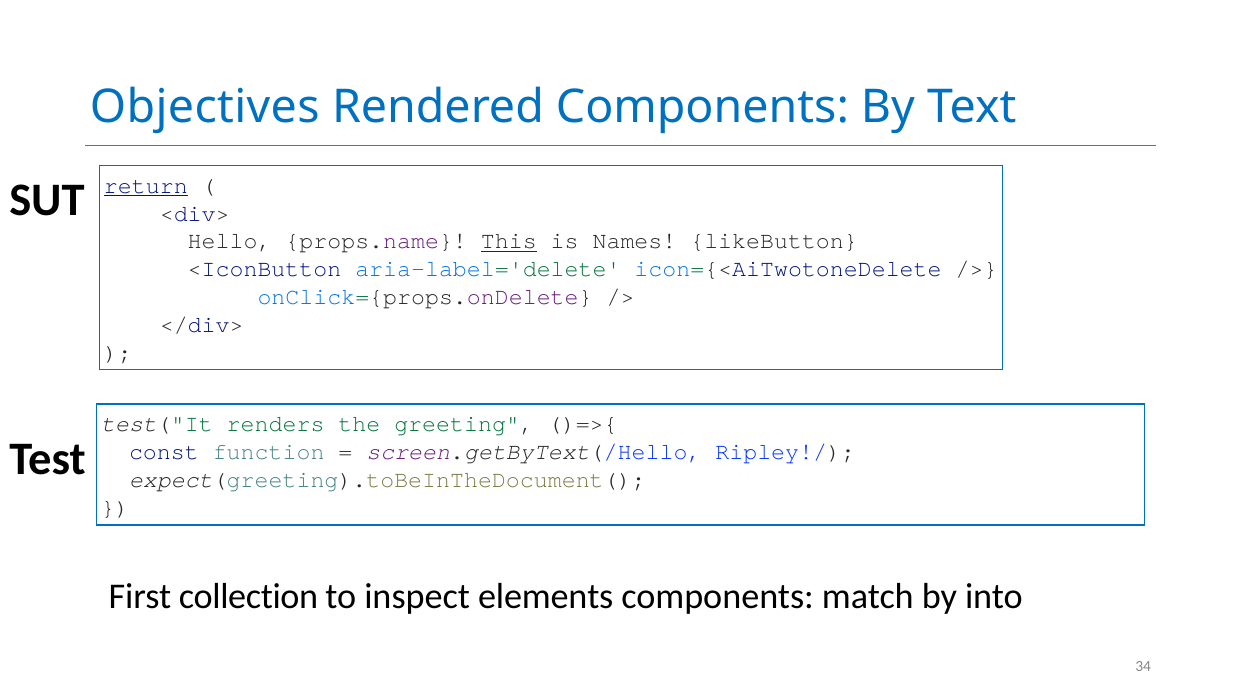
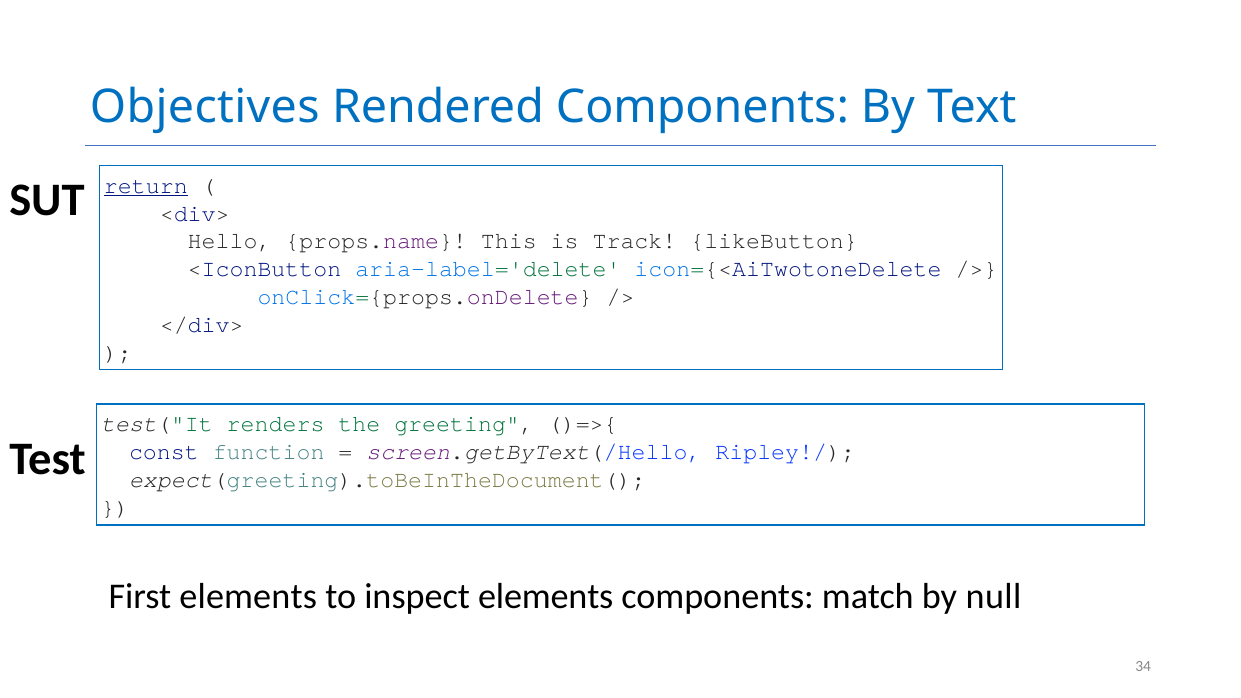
This underline: present -> none (509, 241)
Names: Names -> Track (634, 241)
First collection: collection -> elements (248, 597)
into: into -> null (994, 597)
